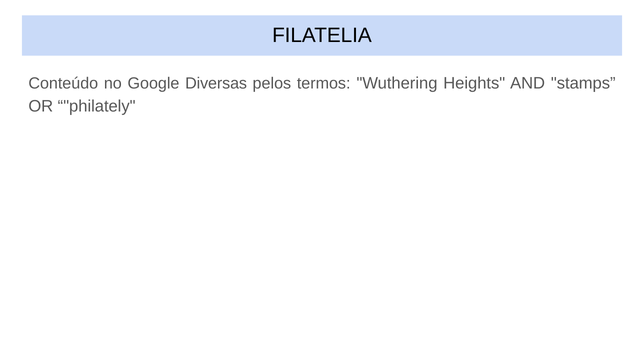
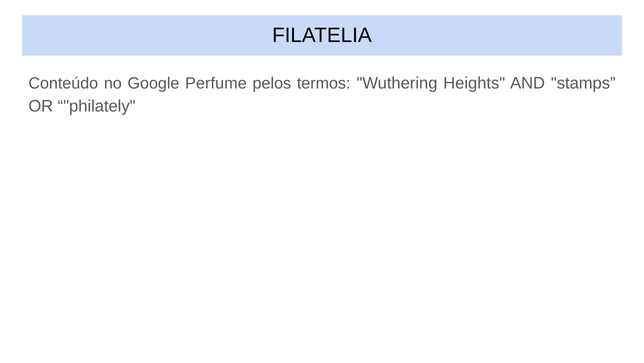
Diversas: Diversas -> Perfume (216, 83)
